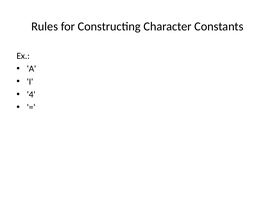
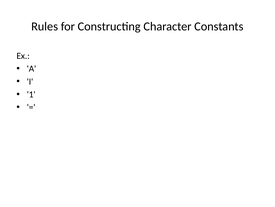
4: 4 -> 1 (31, 94)
